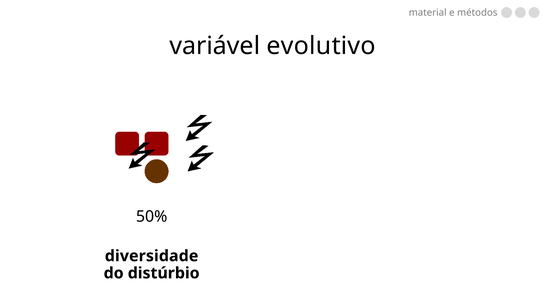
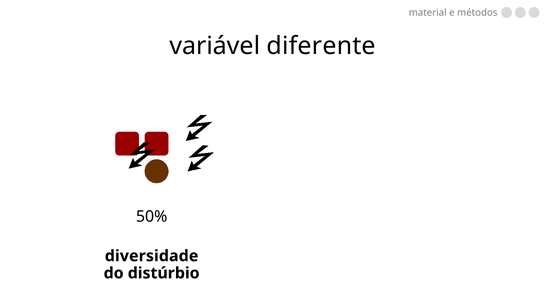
evolutivo: evolutivo -> diferente (321, 46)
